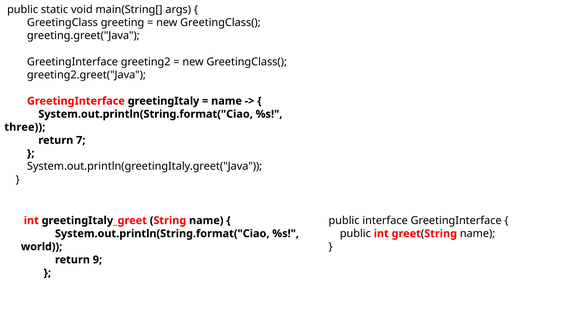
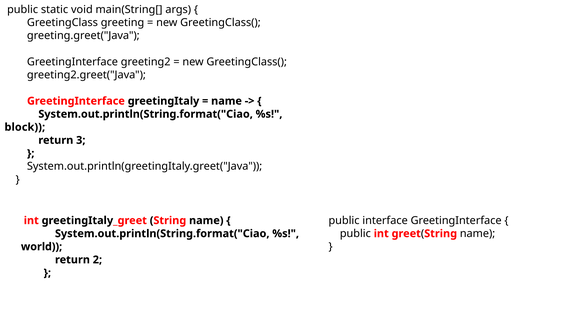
three: three -> block (25, 127)
7: 7 -> 3 (81, 140)
9: 9 -> 2 (97, 260)
